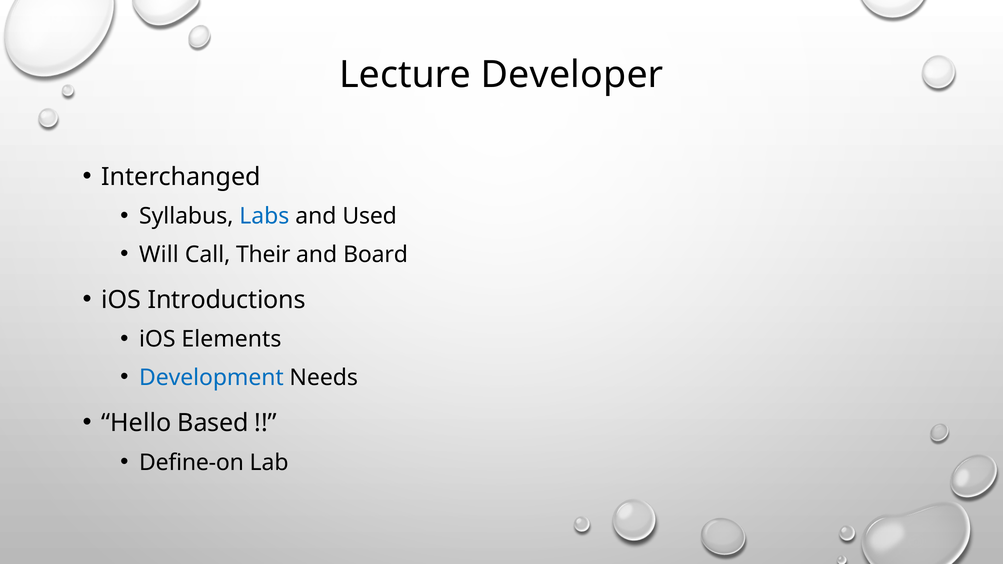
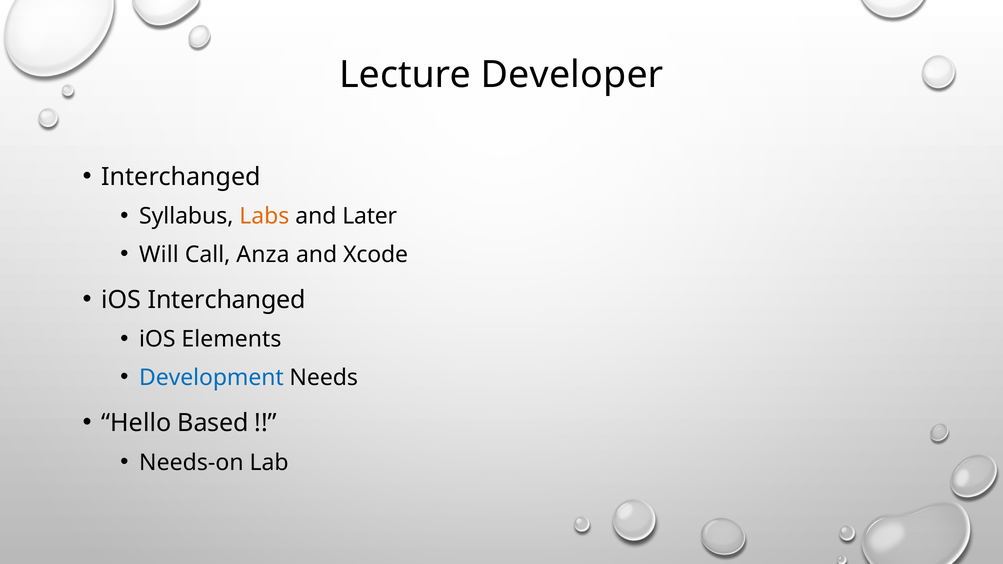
Labs colour: blue -> orange (264, 216)
Used: Used -> Later (370, 216)
Their: Their -> Anza (263, 255)
Board: Board -> Xcode (376, 255)
iOS Introductions: Introductions -> Interchanged (227, 300)
Define-on: Define-on -> Needs-on (191, 463)
